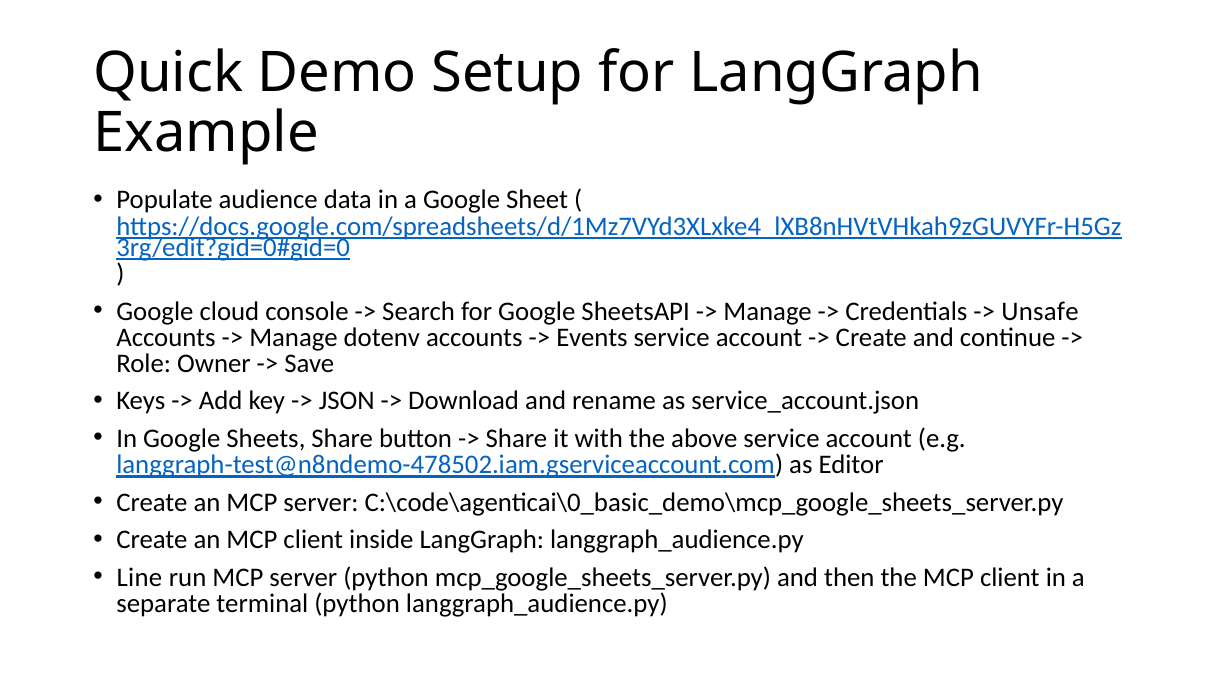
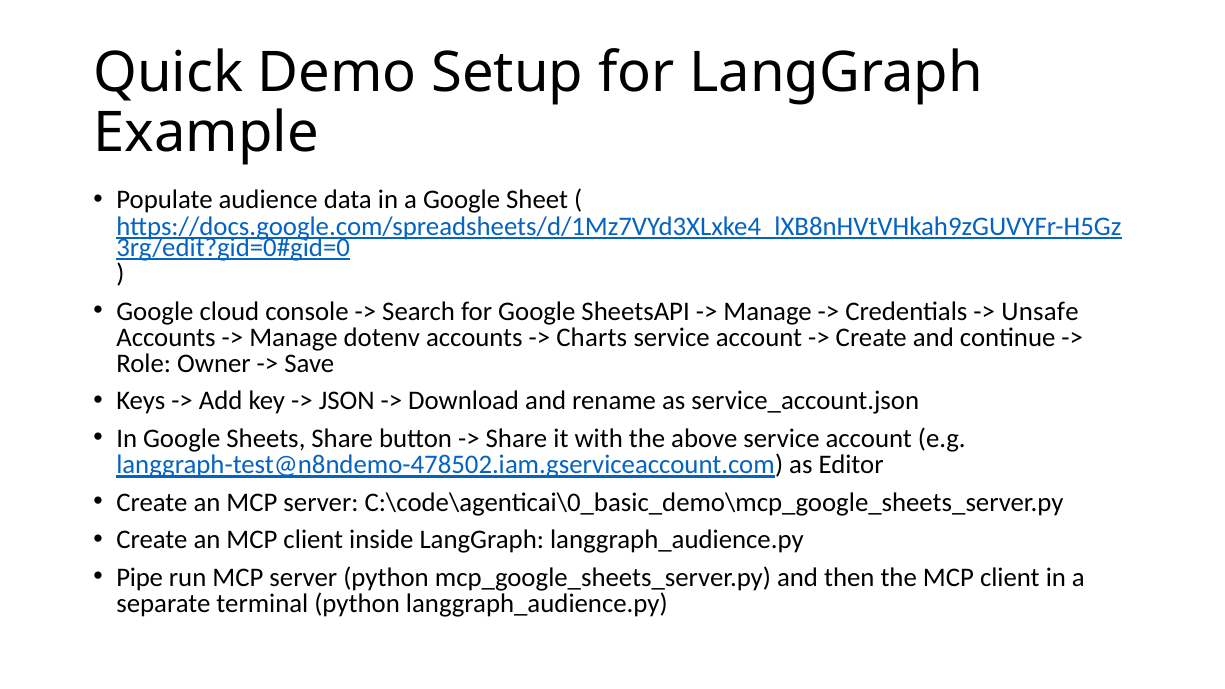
Events: Events -> Charts (592, 337)
Line: Line -> Pipe (140, 578)
